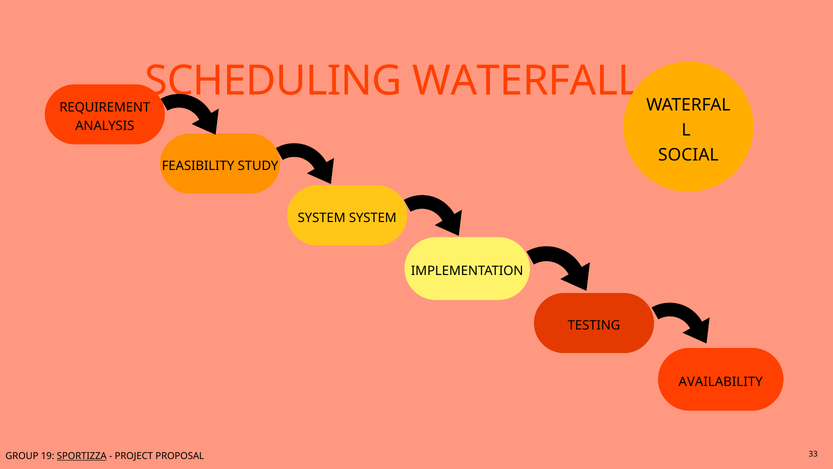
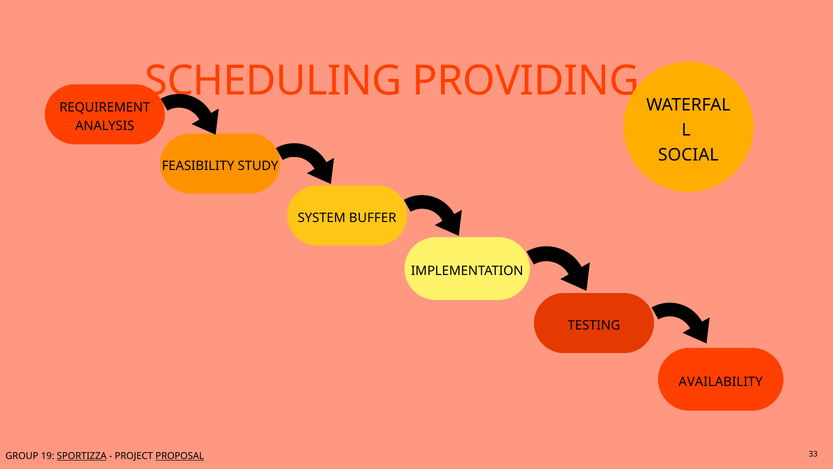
WATERFALL: WATERFALL -> PROVIDING (526, 81)
SYSTEM SYSTEM: SYSTEM -> BUFFER (373, 218)
PROPOSAL underline: none -> present (180, 456)
